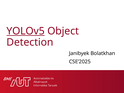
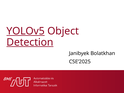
Detection underline: none -> present (30, 42)
